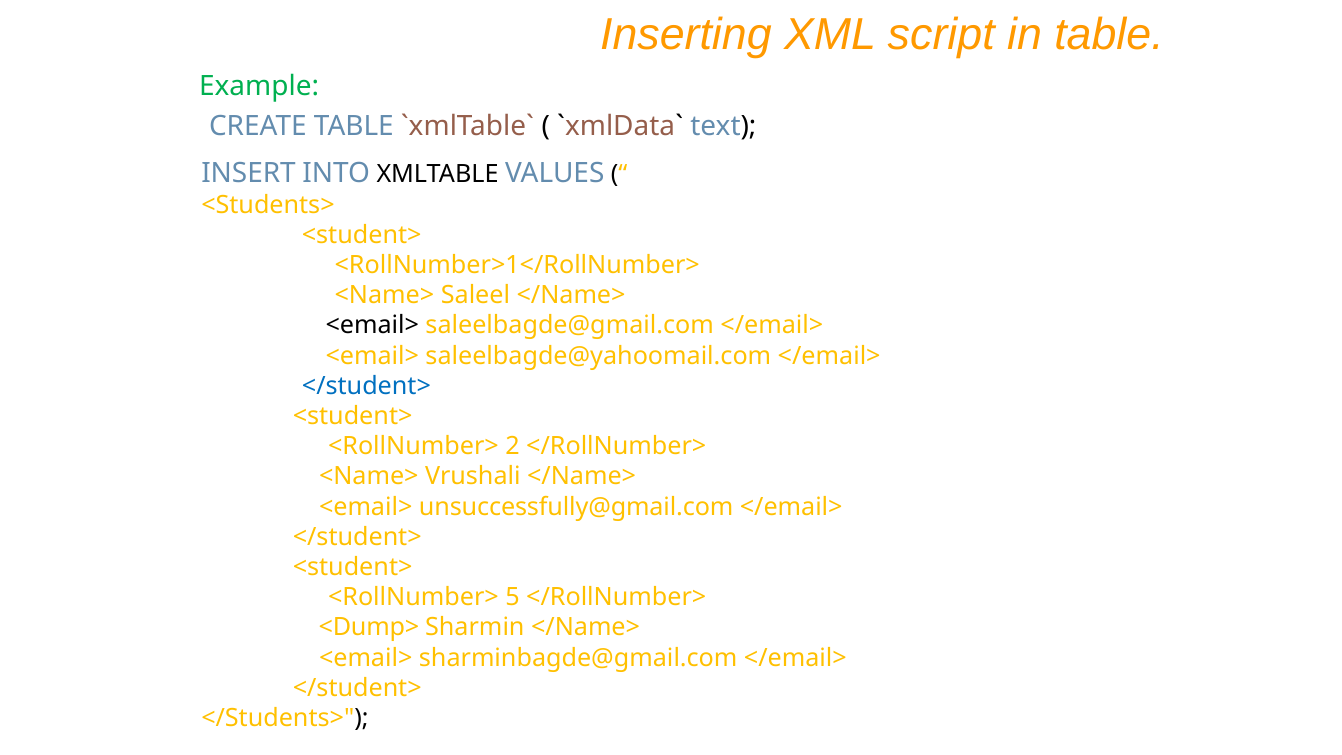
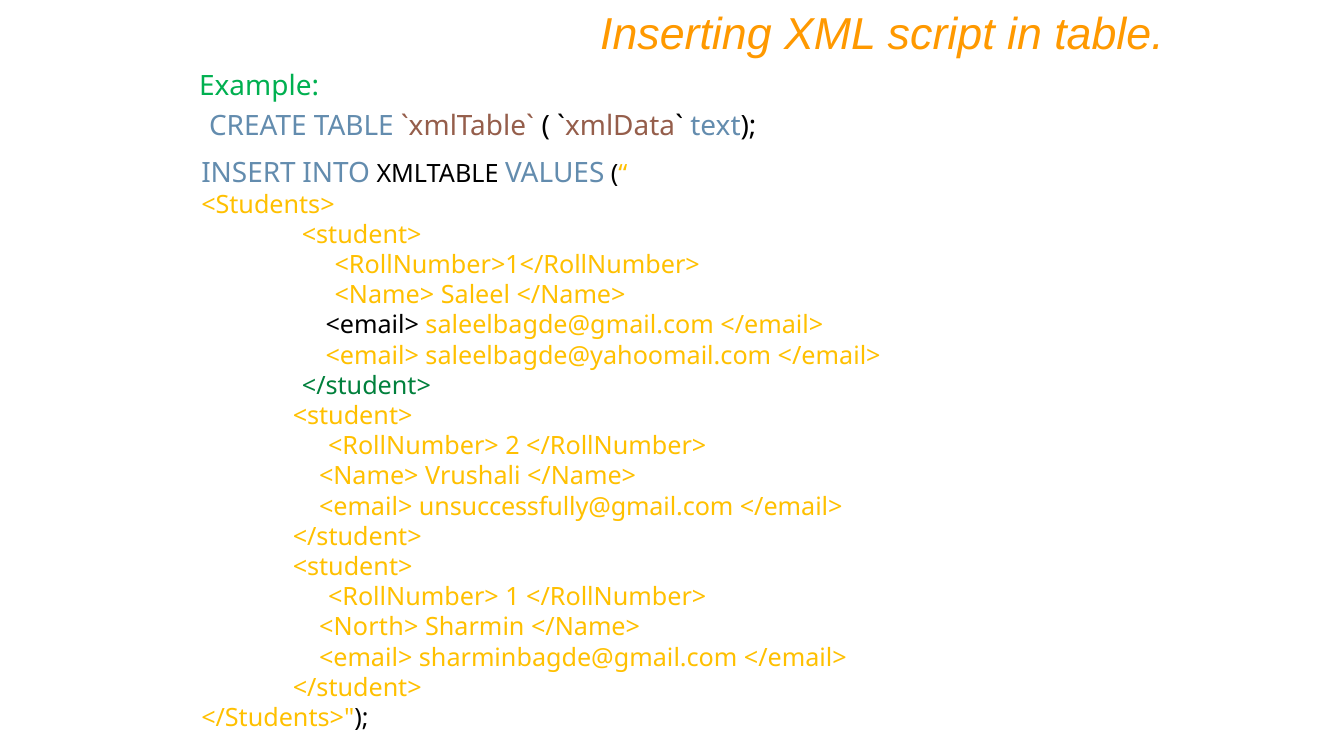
</student> colour: blue -> green (366, 386)
5: 5 -> 1 (512, 597)
<Dump>: <Dump> -> <North> (369, 627)
